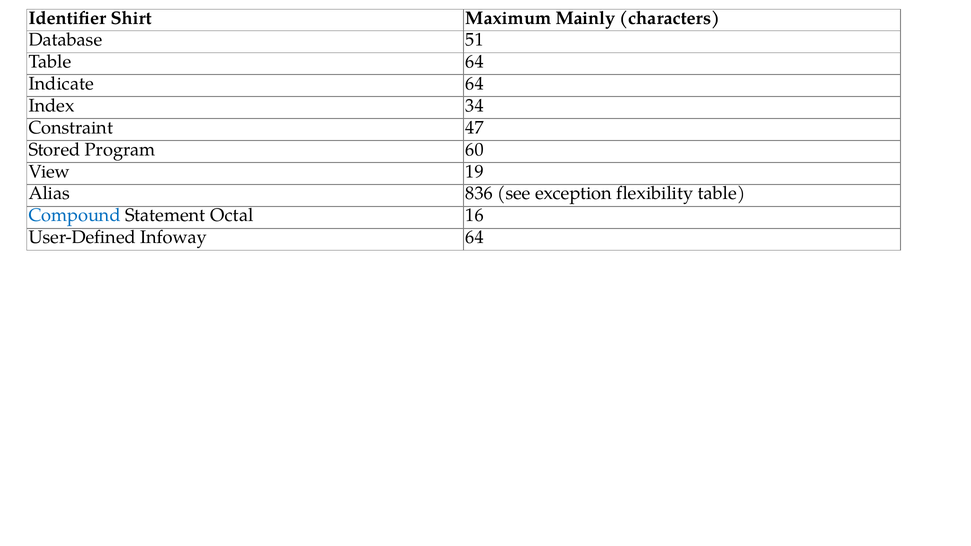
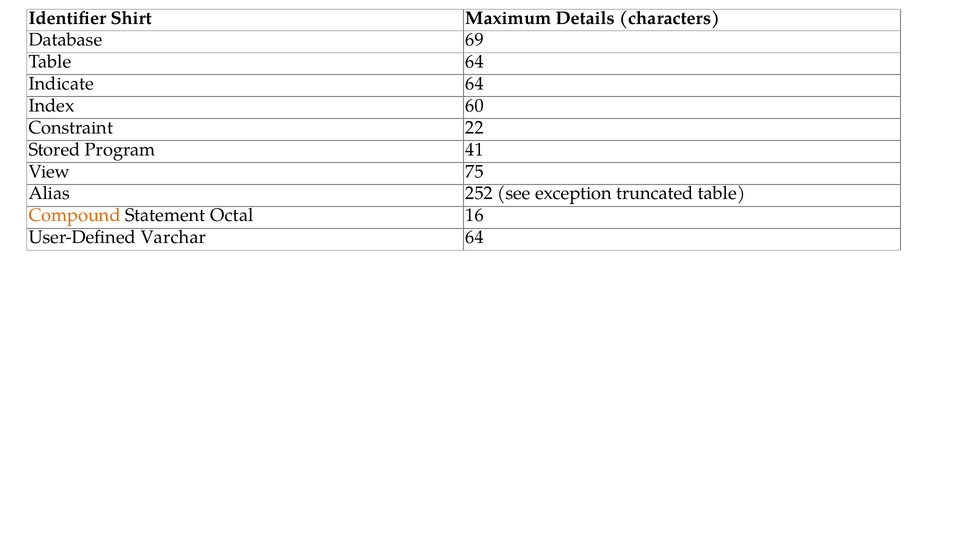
Mainly: Mainly -> Details (585, 18)
51: 51 -> 69 (475, 40)
34: 34 -> 60 (475, 106)
47: 47 -> 22 (475, 128)
60: 60 -> 41 (475, 150)
19: 19 -> 75 (475, 172)
836: 836 -> 252 (479, 194)
flexibility: flexibility -> truncated (655, 194)
Compound colour: blue -> orange (75, 215)
Infoway: Infoway -> Varchar (173, 237)
